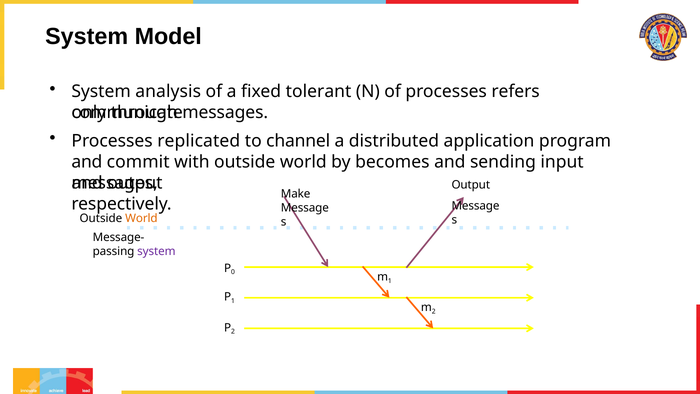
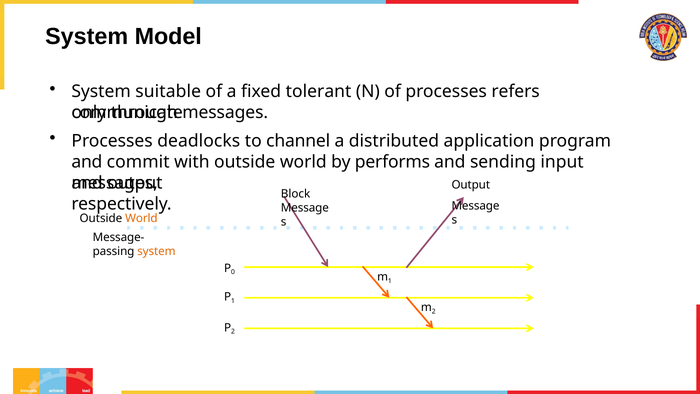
analysis: analysis -> suitable (168, 92)
replicated: replicated -> deadlocks (199, 141)
becomes: becomes -> performs (392, 162)
Make: Make -> Block (296, 194)
system colour: purple -> orange (156, 251)
